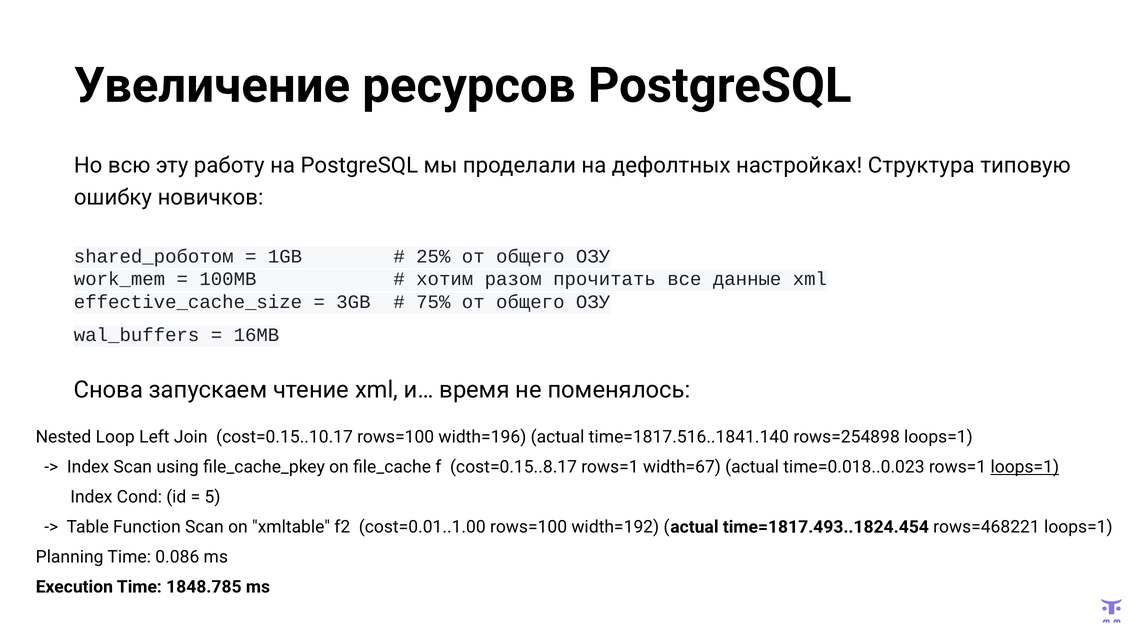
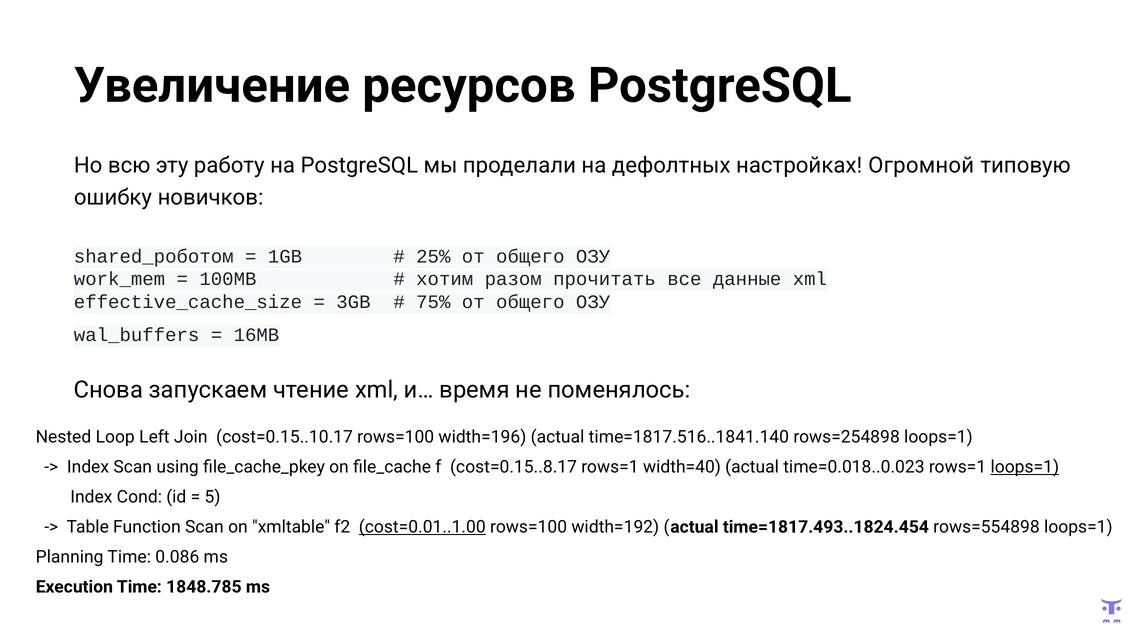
Структура: Структура -> Огромной (921, 166)
width=67: width=67 -> width=40 (682, 467)
cost=0.01..1.00 underline: none -> present (422, 527)
rows=468221: rows=468221 -> rows=554898 (986, 527)
